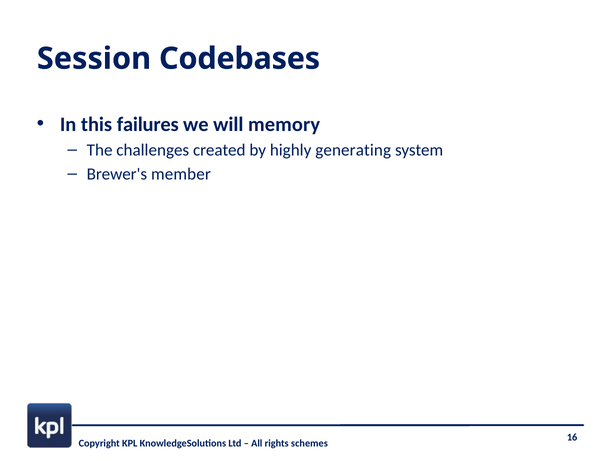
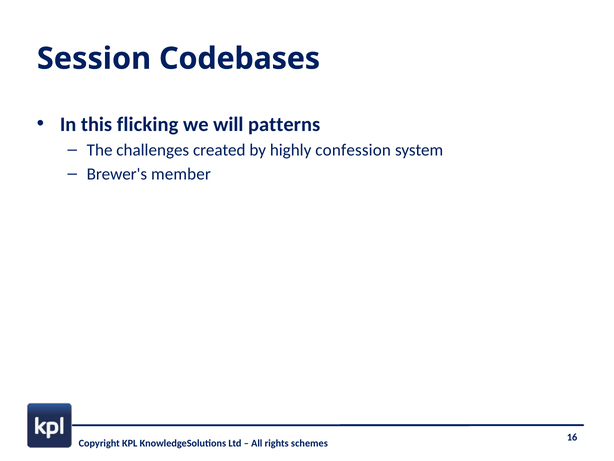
failures: failures -> flicking (148, 124)
memory: memory -> patterns (284, 124)
generating: generating -> confession (353, 150)
